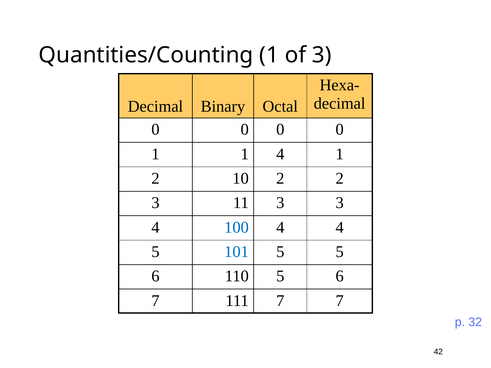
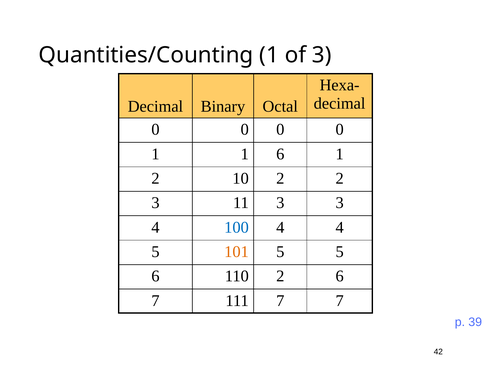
1 4: 4 -> 6 (280, 154)
101 colour: blue -> orange (237, 252)
110 5: 5 -> 2 (280, 276)
32: 32 -> 39 (475, 322)
